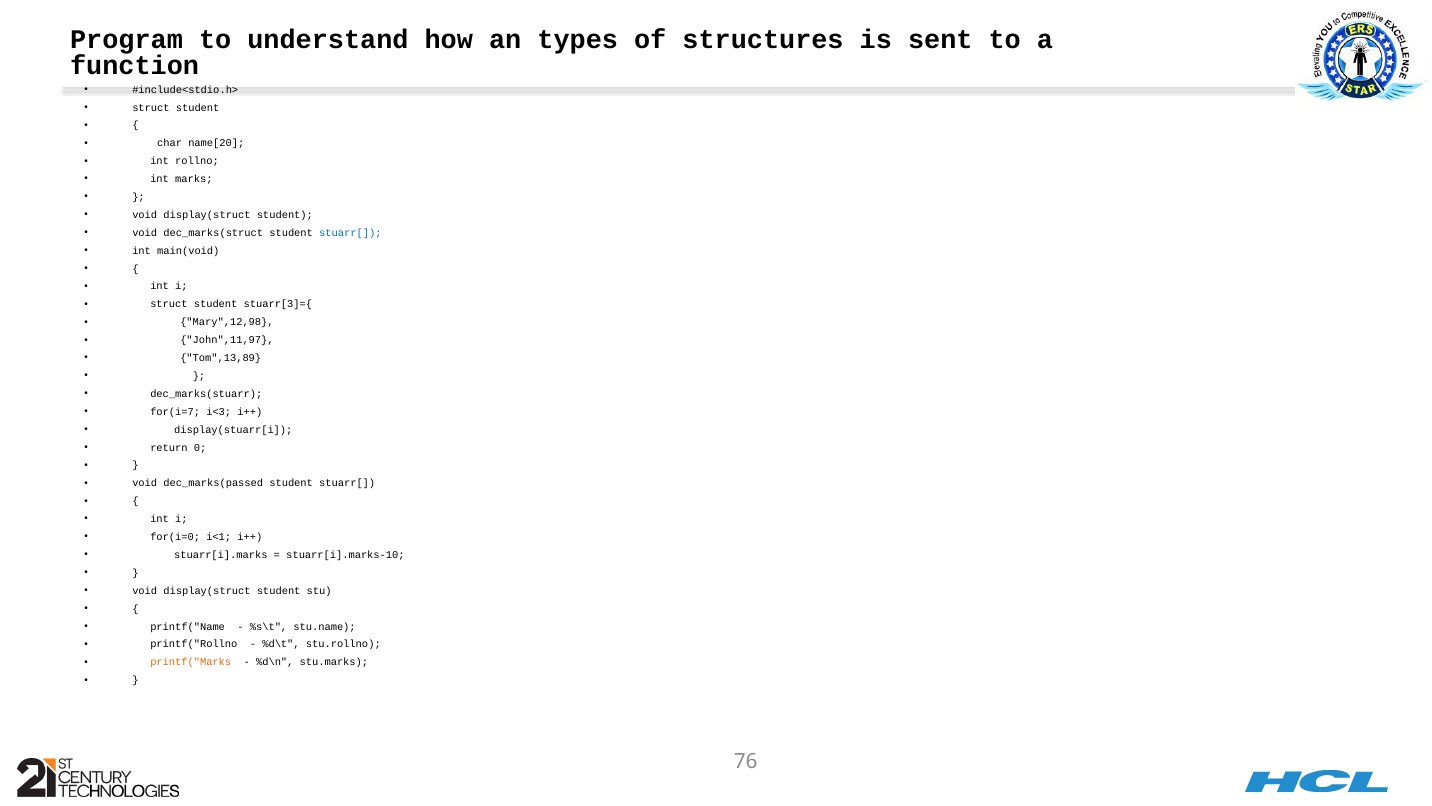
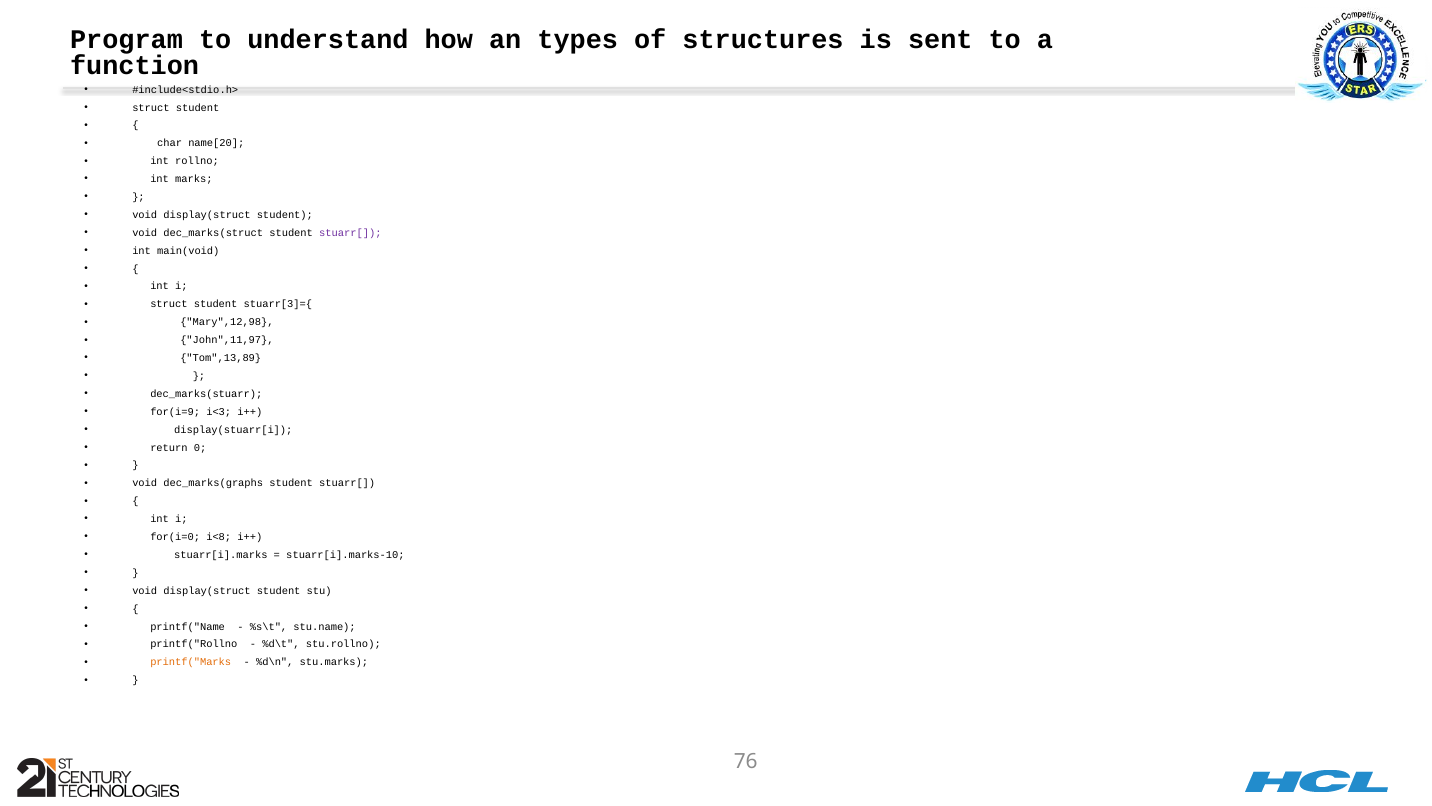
stuarr[ colour: blue -> purple (350, 233)
for(i=7: for(i=7 -> for(i=9 (175, 412)
dec_marks(passed: dec_marks(passed -> dec_marks(graphs (213, 483)
i<1: i<1 -> i<8 (219, 537)
